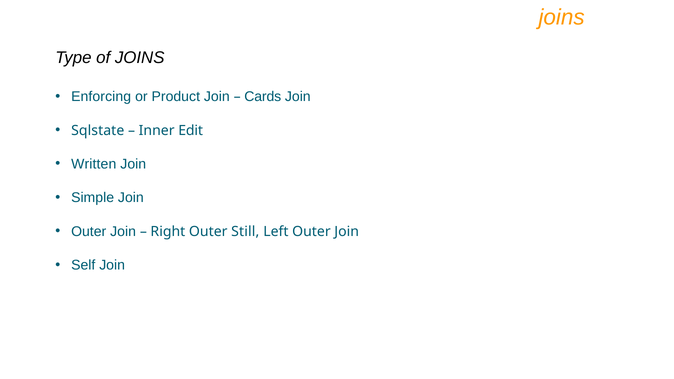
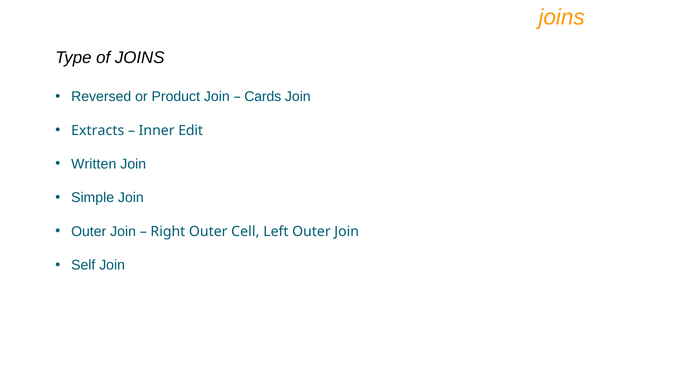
Enforcing: Enforcing -> Reversed (101, 97)
Sqlstate: Sqlstate -> Extracts (98, 130)
Still: Still -> Cell (245, 232)
